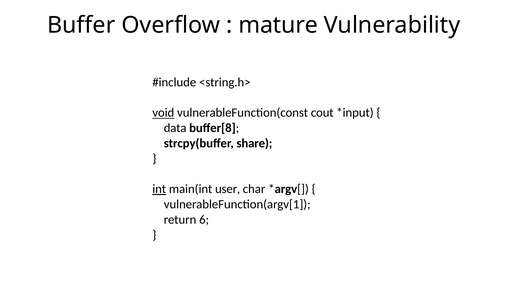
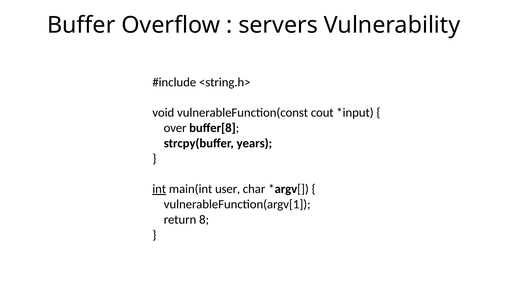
mature: mature -> servers (278, 25)
void underline: present -> none (163, 113)
data: data -> over (175, 128)
share: share -> years (254, 143)
6: 6 -> 8 (204, 219)
